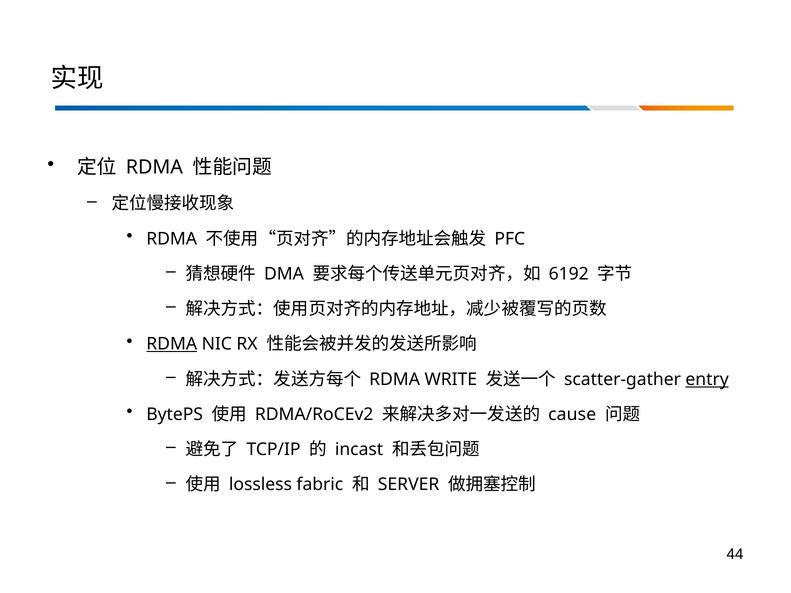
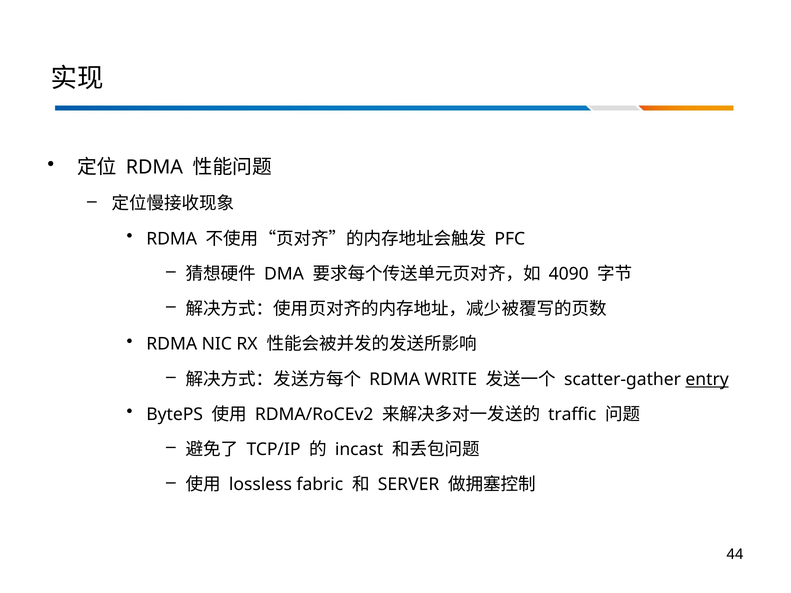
6192: 6192 -> 4090 (569, 274)
RDMA underline: present -> none (172, 344)
cause: cause -> traffic (572, 415)
